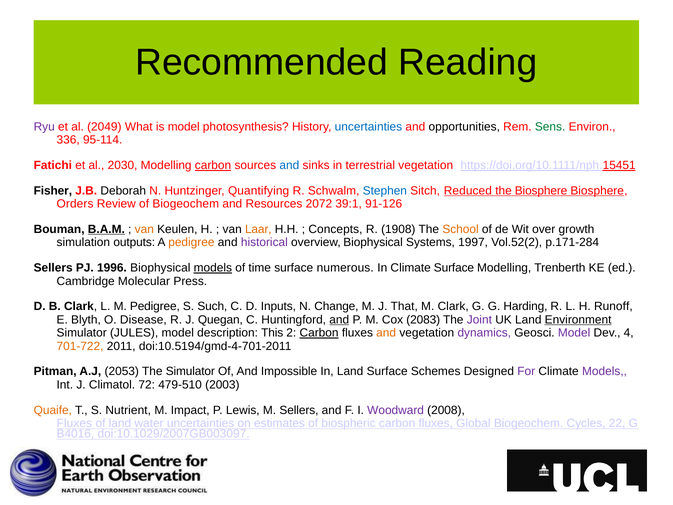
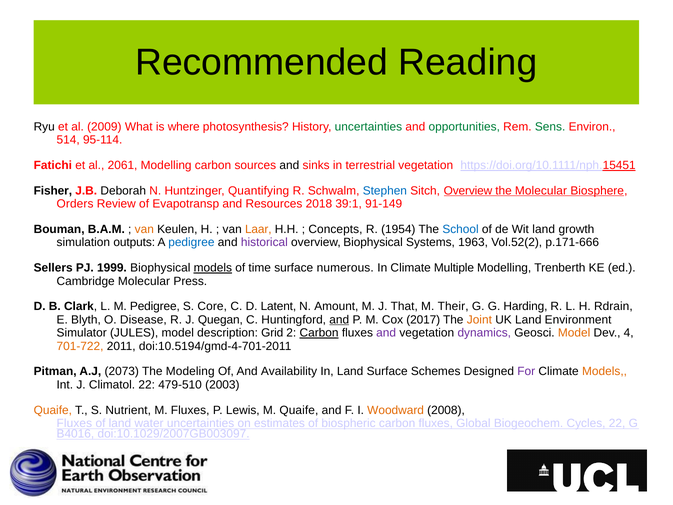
Ryu colour: purple -> black (44, 127)
2049: 2049 -> 2009 (104, 127)
is model: model -> where (184, 127)
uncertainties colour: blue -> green (368, 127)
opportunities colour: black -> green (464, 127)
336: 336 -> 514 (68, 140)
2030: 2030 -> 2061 (123, 165)
carbon underline: present -> none (213, 165)
and colour: blue -> black (289, 165)
Sitch Reduced: Reduced -> Overview (468, 191)
the Biosphere: Biosphere -> Molecular (541, 191)
of Biogeochem: Biogeochem -> Evapotransp (186, 204)
2072: 2072 -> 2018 (319, 204)
91-126: 91-126 -> 91-149 (384, 204)
B.A.M underline: present -> none (106, 229)
1908: 1908 -> 1954 (398, 229)
School colour: orange -> blue (461, 229)
Wit over: over -> land (544, 229)
pedigree colour: orange -> blue (191, 242)
1997: 1997 -> 1963 (473, 242)
p.171-284: p.171-284 -> p.171-666 (572, 242)
1996: 1996 -> 1999 (112, 268)
Climate Surface: Surface -> Multiple (454, 268)
Such: Such -> Core (212, 306)
Inputs: Inputs -> Latent (278, 306)
Change: Change -> Amount (336, 306)
M Clark: Clark -> Their (453, 306)
Runoff: Runoff -> Rdrain (613, 306)
2083: 2083 -> 2017 (423, 319)
Joint colour: purple -> orange (479, 319)
Environment underline: present -> none (578, 319)
This: This -> Grid (272, 333)
and colour: orange -> purple (386, 333)
Model colour: purple -> orange (574, 333)
2053: 2053 -> 2073 (122, 371)
The Simulator: Simulator -> Modeling (190, 371)
Impossible: Impossible -> Availability (289, 371)
Models colour: purple -> orange (605, 371)
Climatol 72: 72 -> 22 (147, 385)
M Impact: Impact -> Fluxes (190, 410)
M Sellers: Sellers -> Quaife (299, 410)
Woodward colour: purple -> orange (396, 410)
